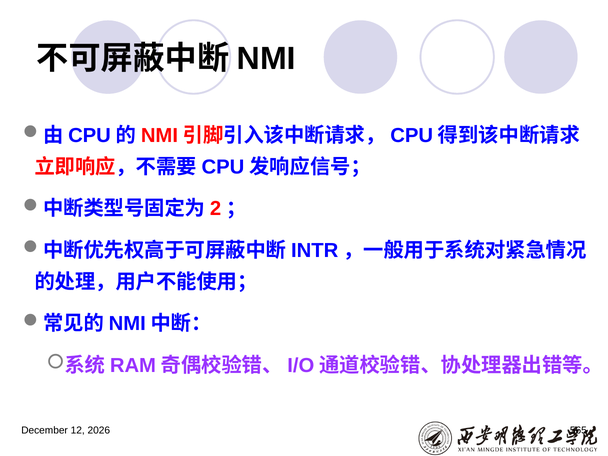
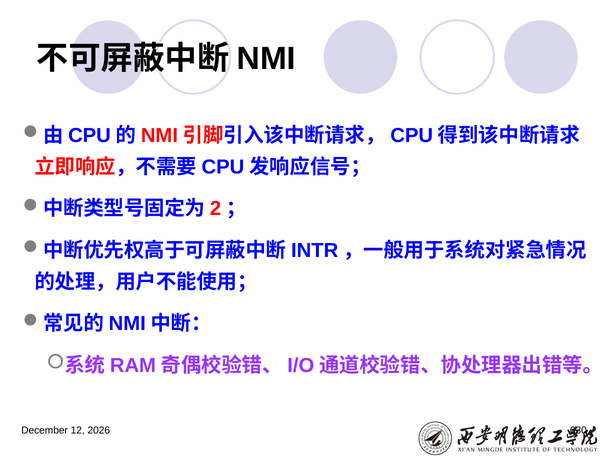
565: 565 -> 630 (578, 430)
